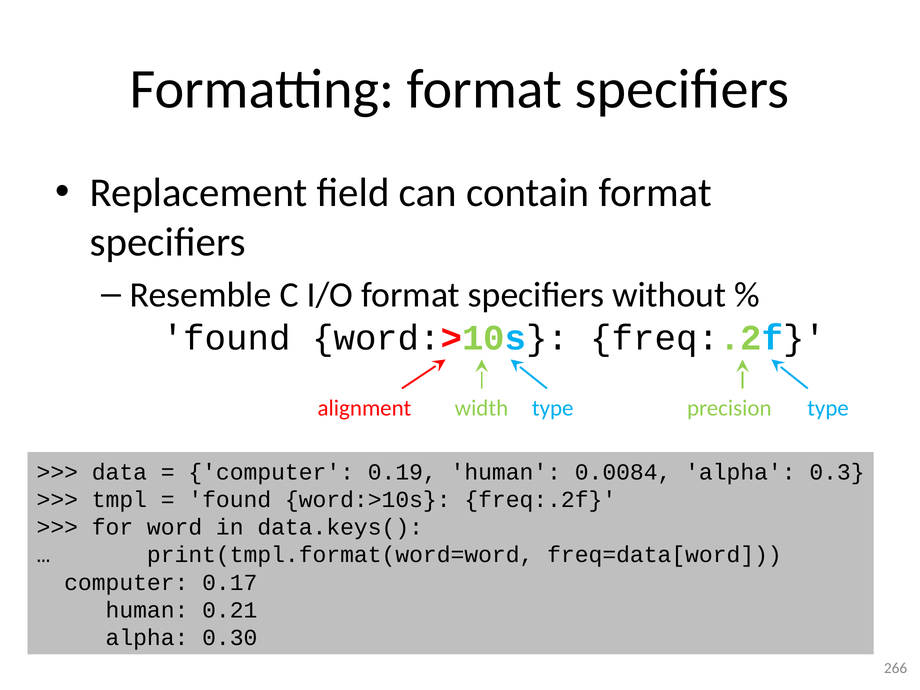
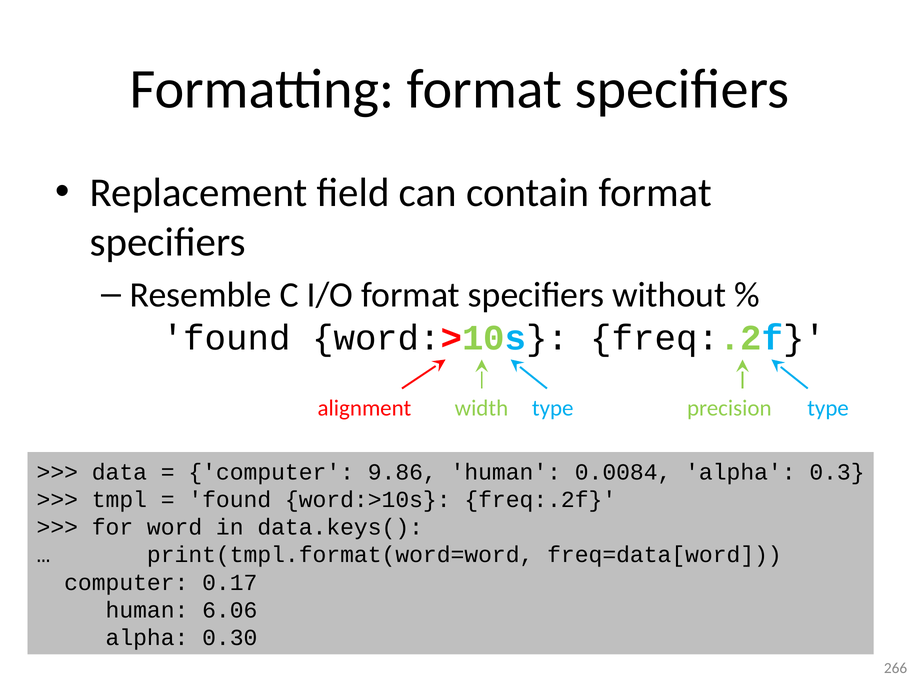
0.19: 0.19 -> 9.86 (402, 472)
0.21: 0.21 -> 6.06 (230, 610)
